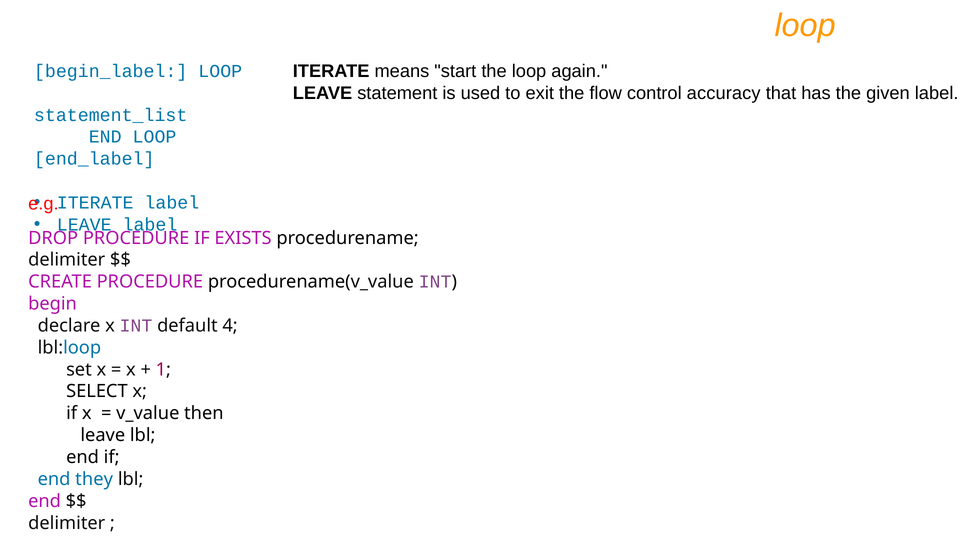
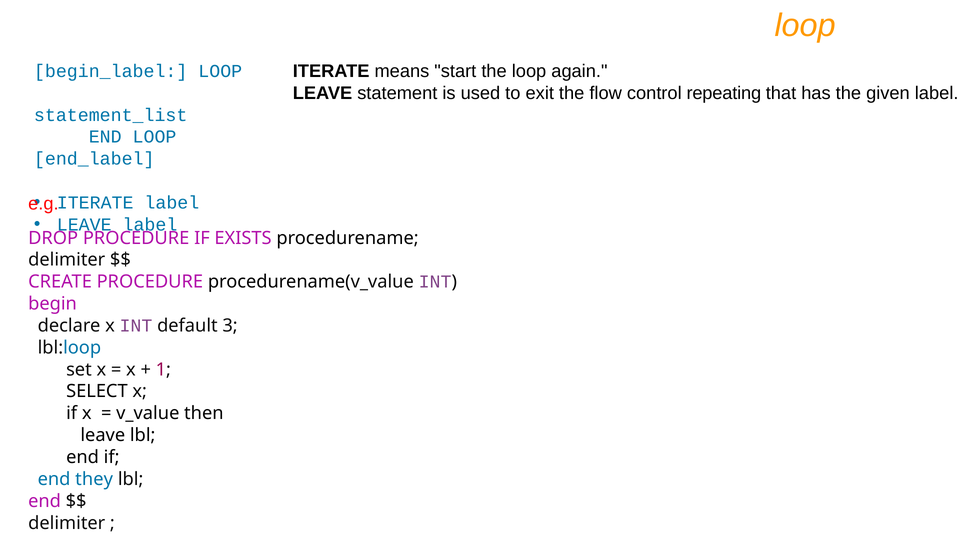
accuracy: accuracy -> repeating (724, 93)
4: 4 -> 3 (230, 326)
